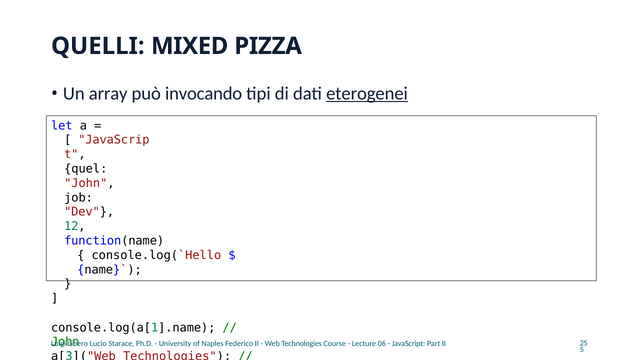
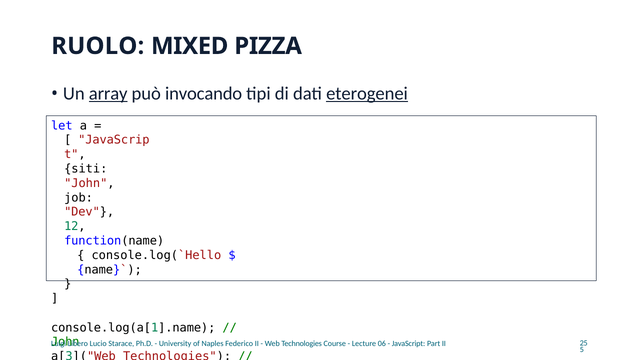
QUELLI: QUELLI -> RUOLO (98, 46)
array underline: none -> present (108, 93)
quel: quel -> siti (86, 169)
